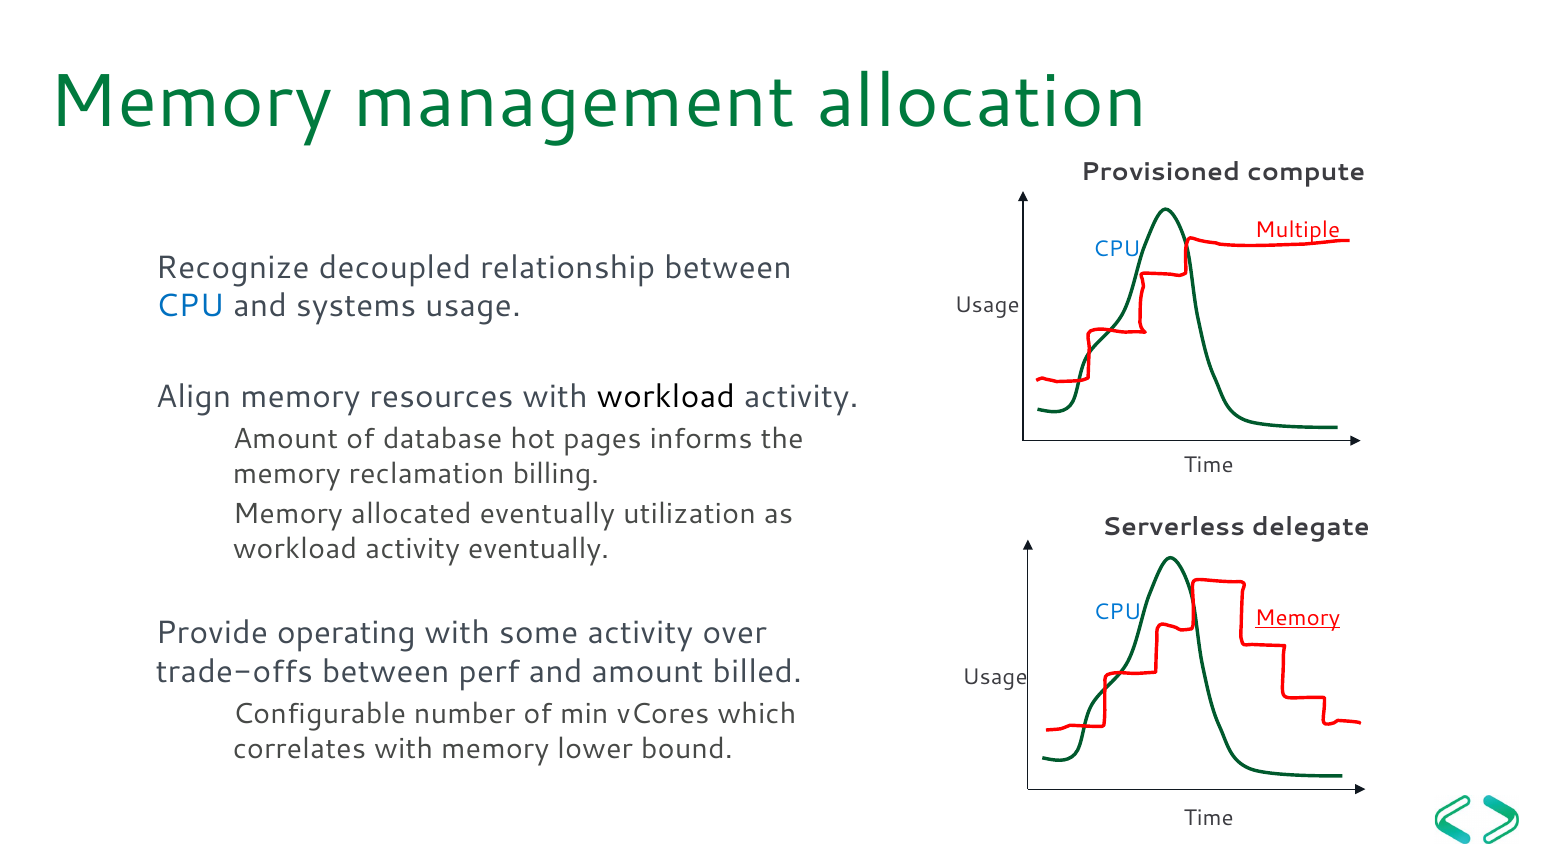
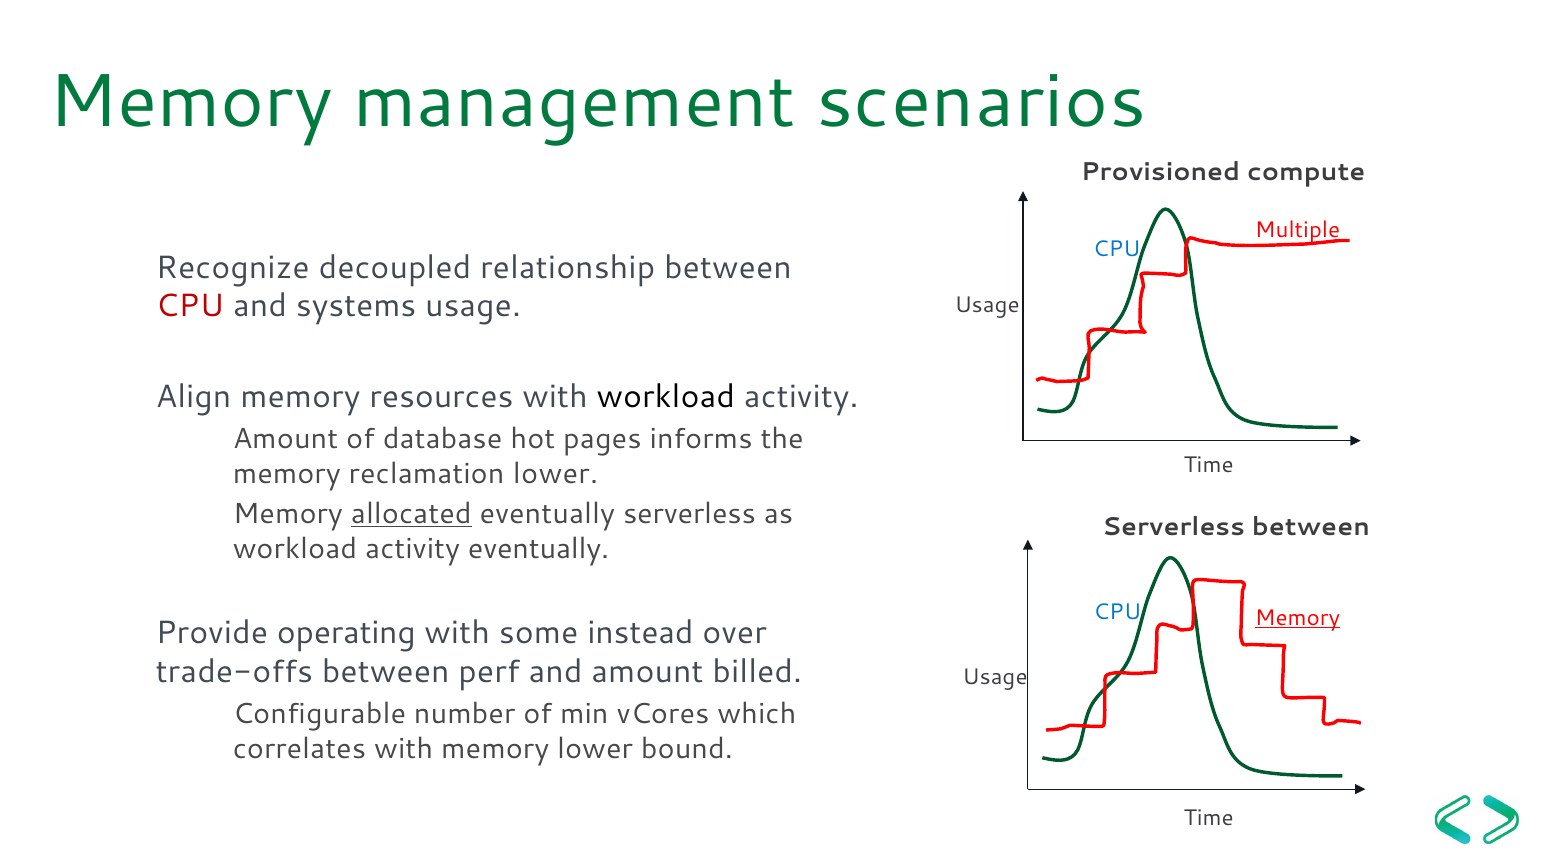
allocation: allocation -> scenarios (981, 102)
CPU colour: blue -> red (190, 306)
reclamation billing: billing -> lower (556, 473)
allocated underline: none -> present (411, 514)
eventually utilization: utilization -> serverless (690, 514)
Serverless delegate: delegate -> between (1311, 527)
some activity: activity -> instead (640, 633)
